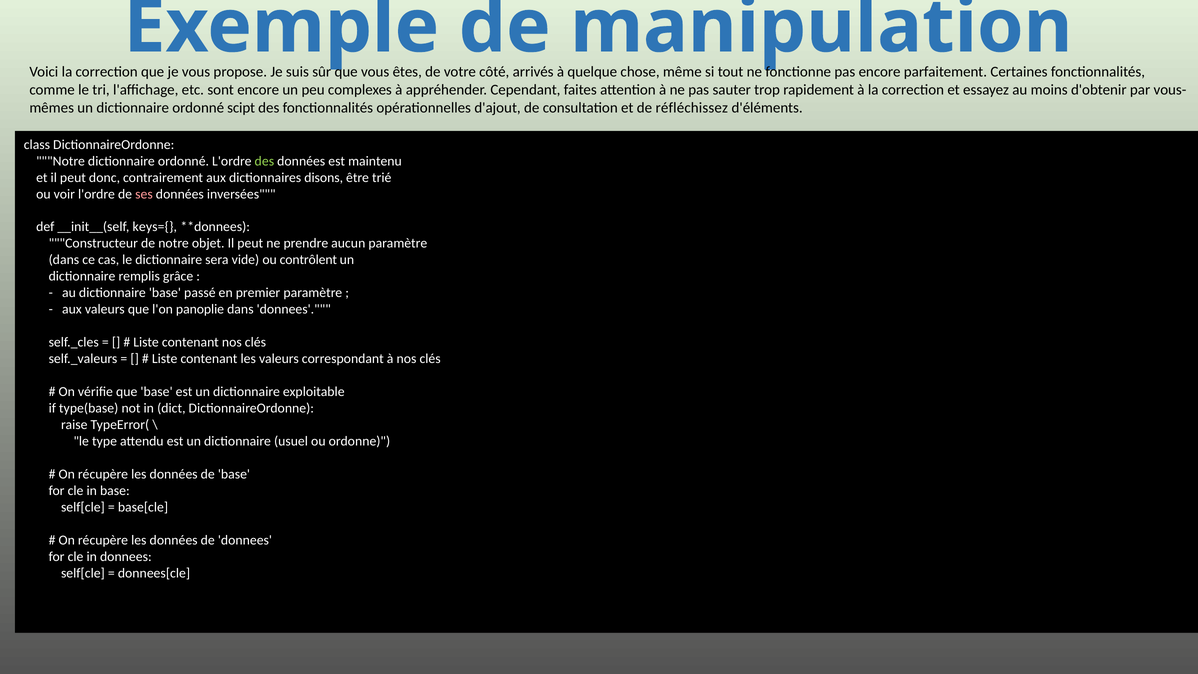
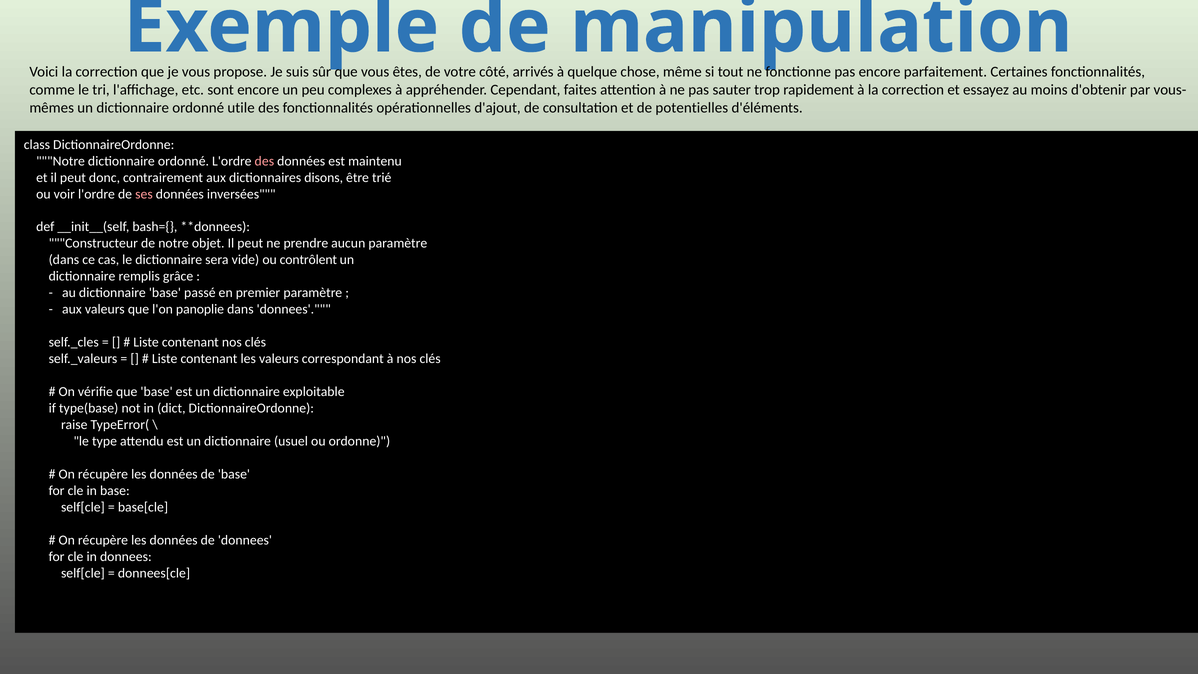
scipt: scipt -> utile (241, 108)
réfléchissez: réfléchissez -> potentielles (692, 108)
des colour: light green -> pink (264, 161)
keys={: keys={ -> bash={ (155, 227)
